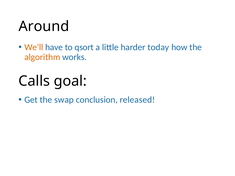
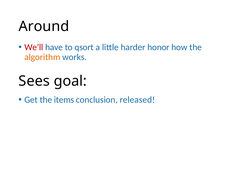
We’ll colour: orange -> red (34, 47)
today: today -> honor (158, 47)
Calls: Calls -> Sees (34, 81)
swap: swap -> items (64, 100)
